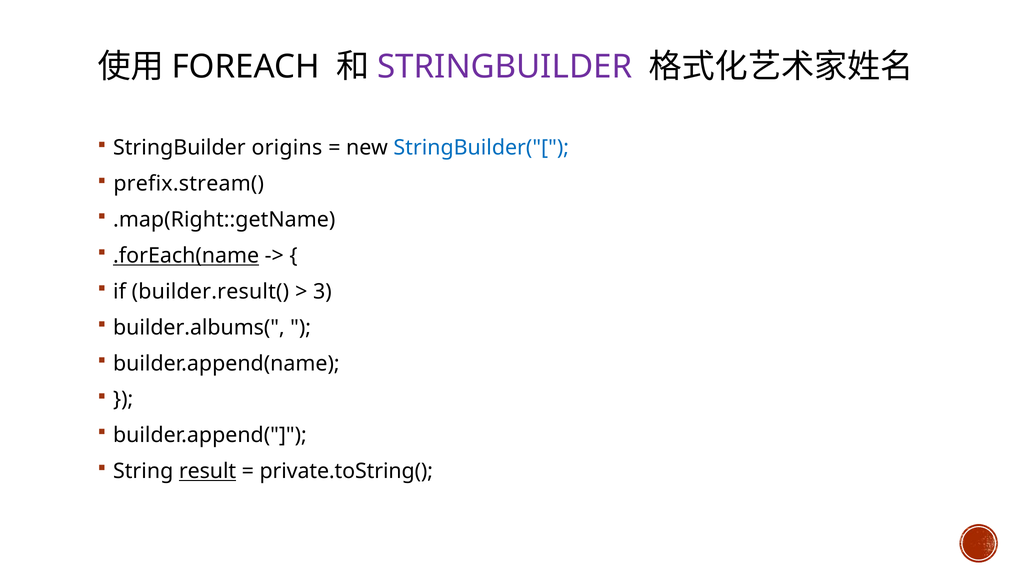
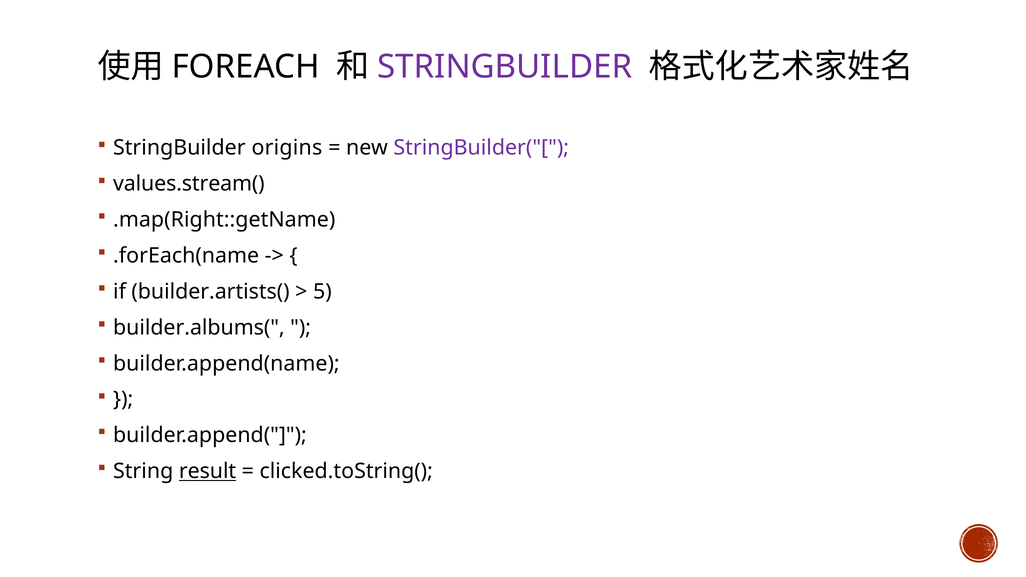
StringBuilder("[ colour: blue -> purple (481, 148)
prefix.stream(: prefix.stream( -> values.stream( (189, 184)
.forEach(name underline: present -> none (186, 256)
builder.result(: builder.result( -> builder.artists( (211, 292)
3: 3 -> 5 (322, 292)
private.toString(: private.toString( -> clicked.toString( (346, 471)
